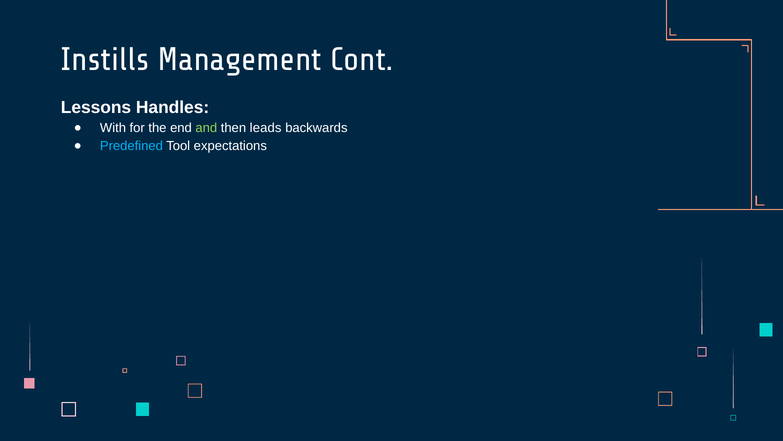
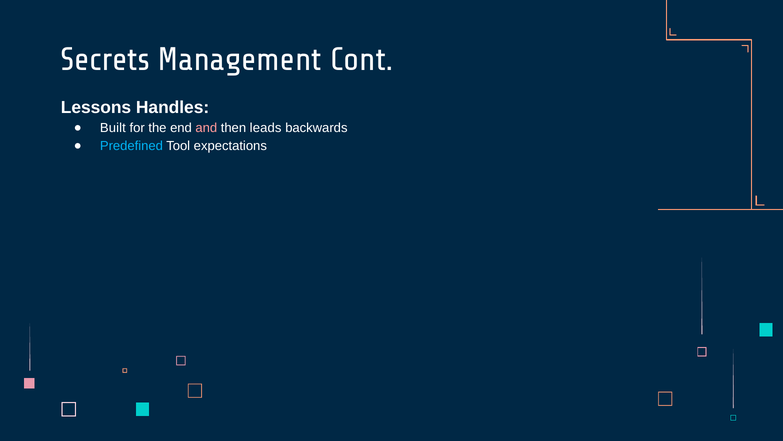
Instills: Instills -> Secrets (105, 60)
With: With -> Built (113, 128)
and colour: light green -> pink (206, 128)
